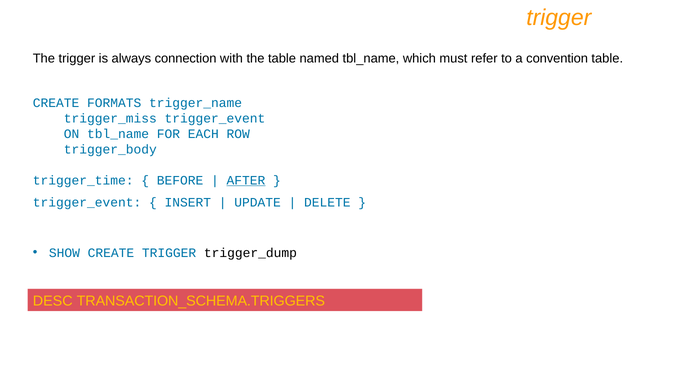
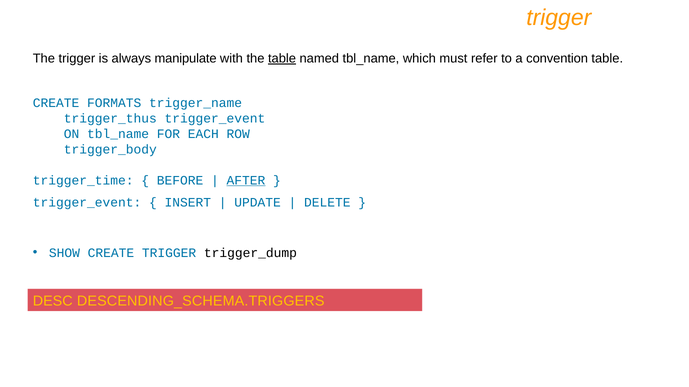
connection: connection -> manipulate (186, 59)
table underline: none -> present (282, 59)
trigger_miss: trigger_miss -> trigger_thus (110, 118)
TRANSACTION_SCHEMA.TRIGGERS: TRANSACTION_SCHEMA.TRIGGERS -> DESCENDING_SCHEMA.TRIGGERS (201, 301)
